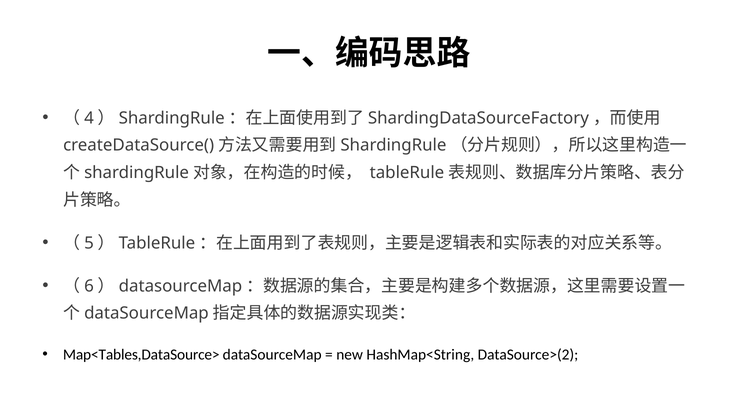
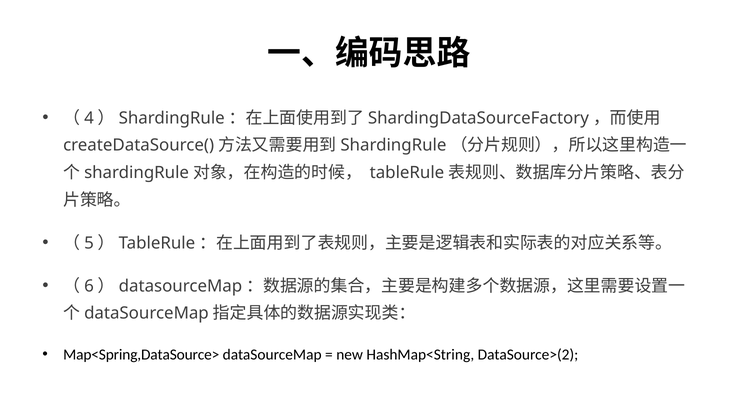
Map<Tables,DataSource>: Map<Tables,DataSource> -> Map<Spring,DataSource> (141, 355)
